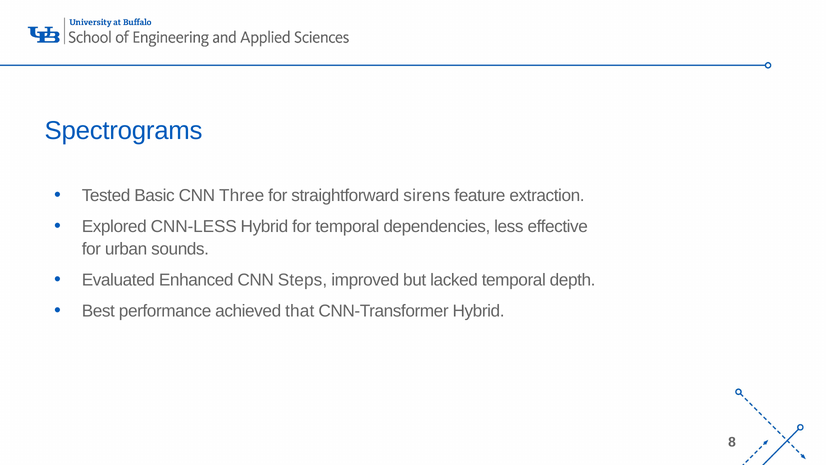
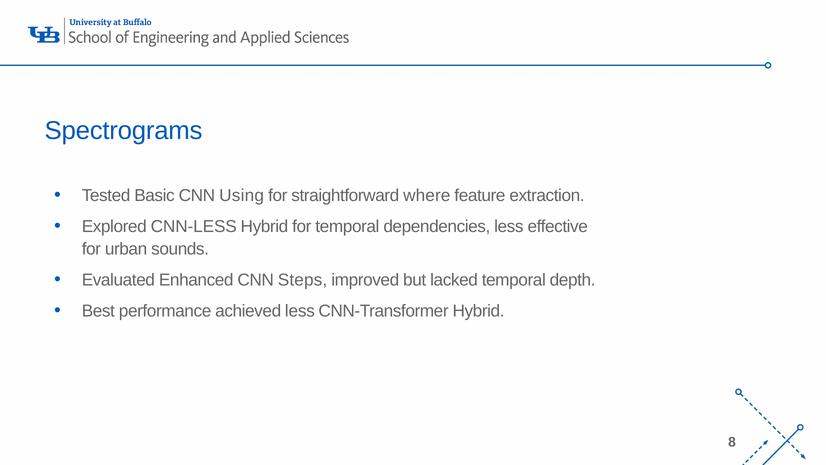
Three: Three -> Using (242, 195)
sirens: sirens -> where (427, 195)
achieved that: that -> less (300, 311)
